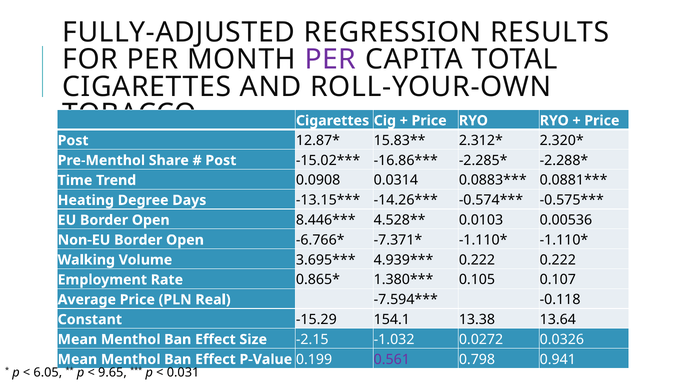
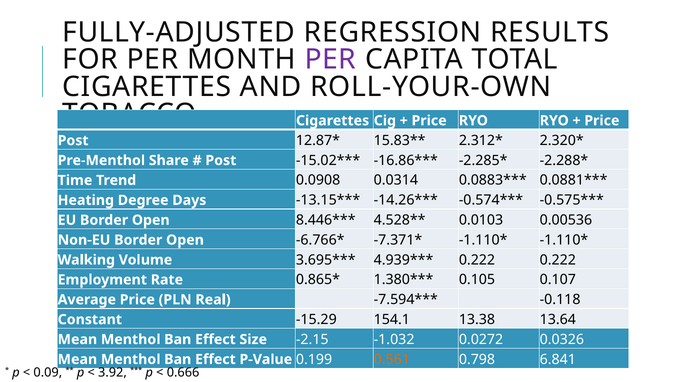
0.561 colour: purple -> orange (392, 360)
0.941: 0.941 -> 6.841 (558, 360)
6.05: 6.05 -> 0.09 (48, 373)
9.65: 9.65 -> 3.92 (112, 373)
0.031: 0.031 -> 0.666 (183, 373)
